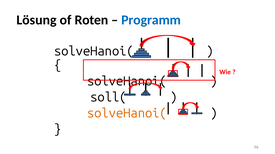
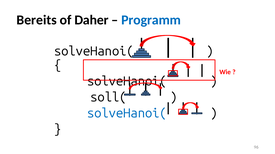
Lösung: Lösung -> Bereits (37, 20)
Roten: Roten -> Daher (91, 20)
solveHanoi( colour: orange -> blue (127, 114)
